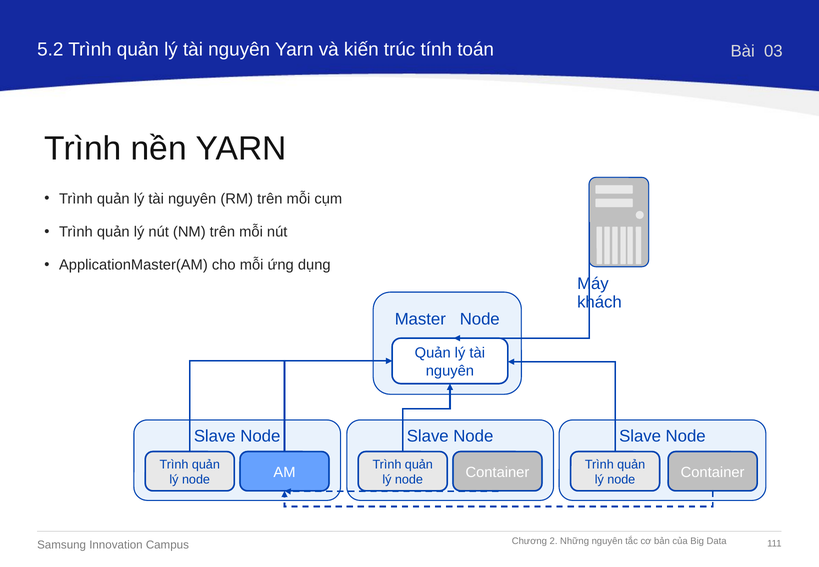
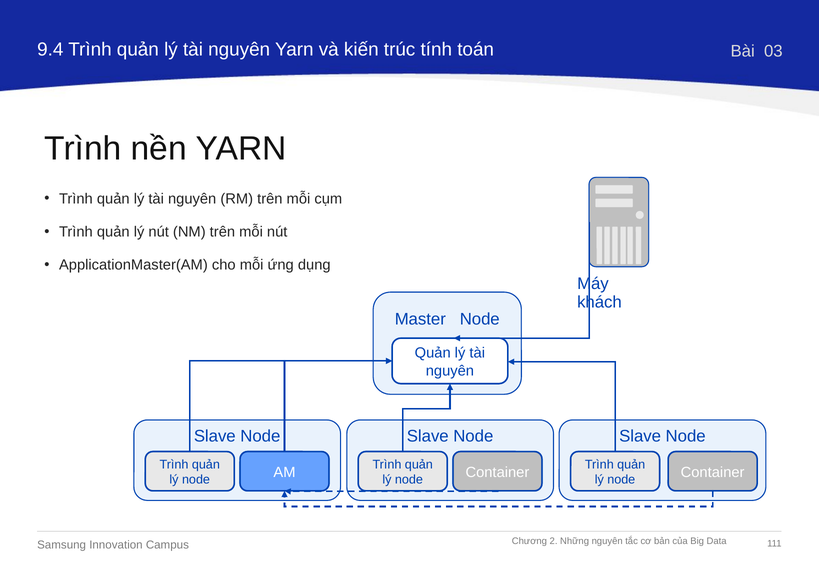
5.2: 5.2 -> 9.4 (50, 50)
